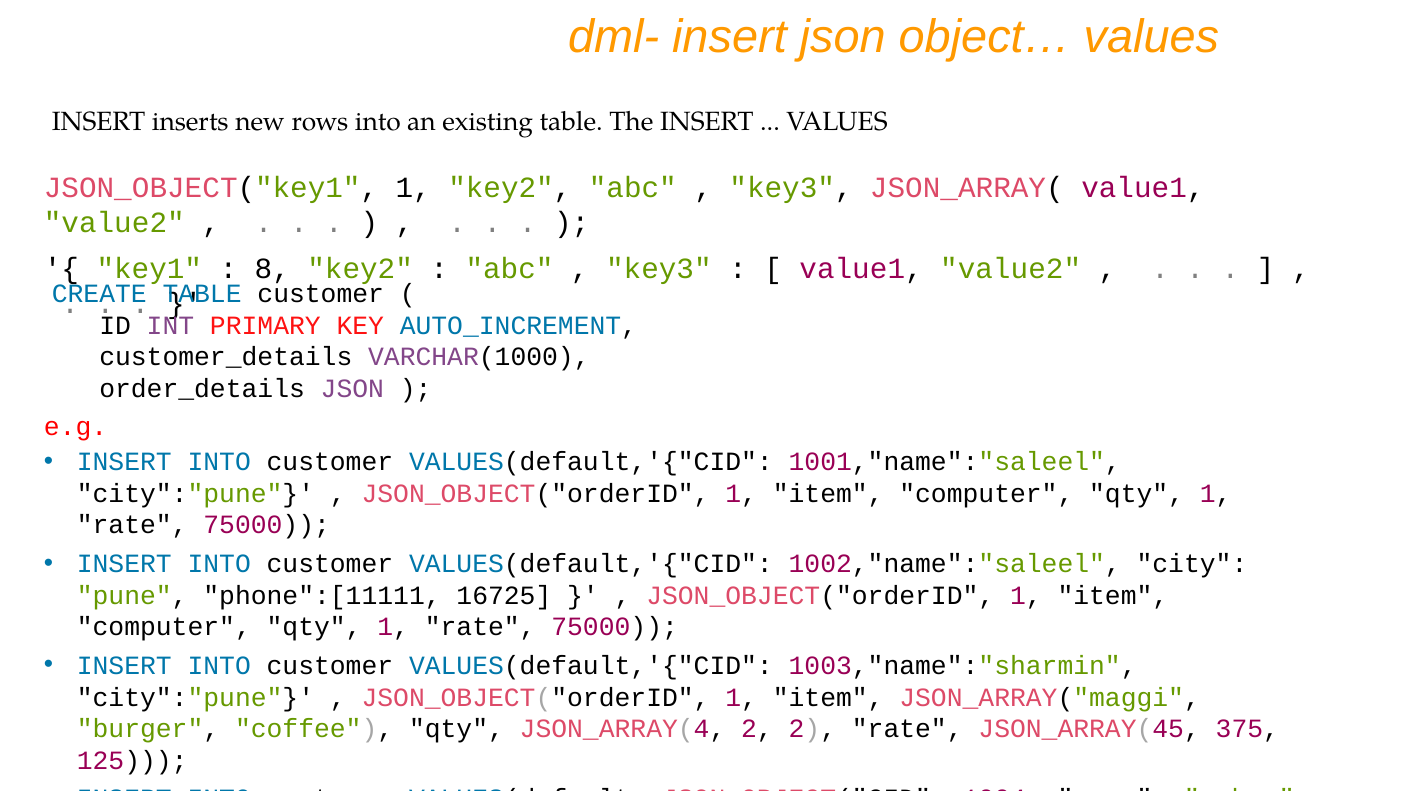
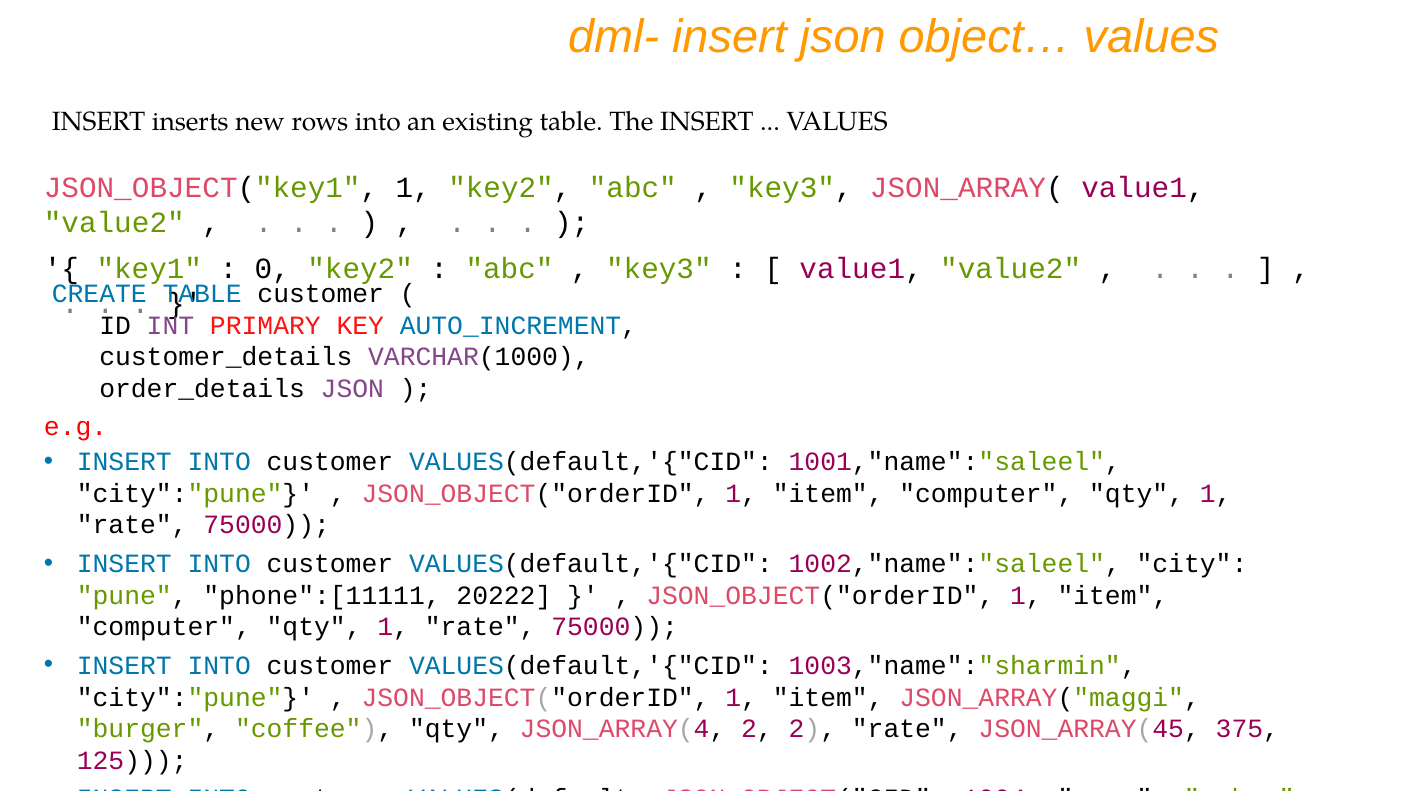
8: 8 -> 0 (272, 269)
16725: 16725 -> 20222 (504, 595)
